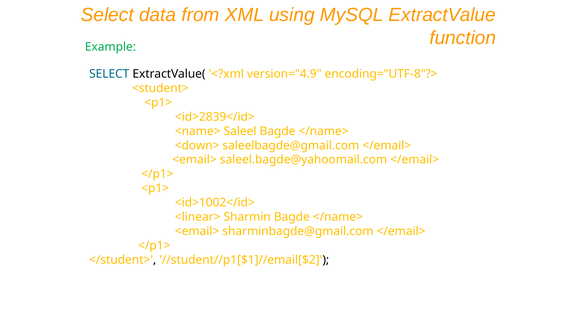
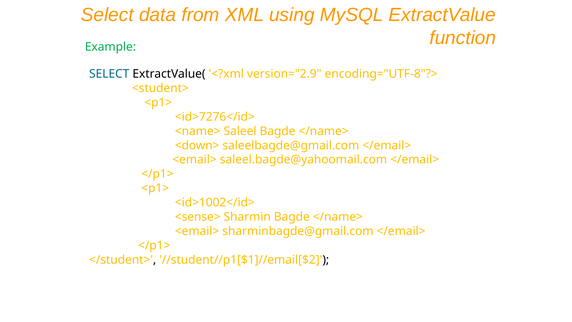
version="4.9: version="4.9 -> version="2.9 (284, 74)
<id>2839</id>: <id>2839</id> -> <id>7276</id> (215, 117)
<linear>: <linear> -> <sense> (198, 217)
